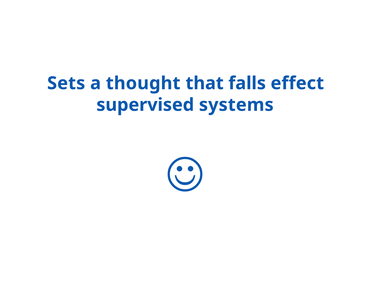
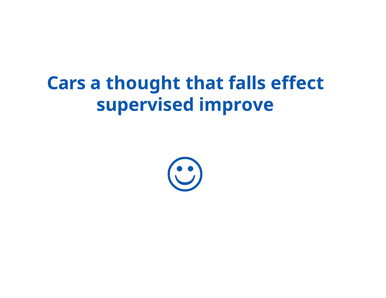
Sets: Sets -> Cars (66, 83)
systems: systems -> improve (236, 105)
